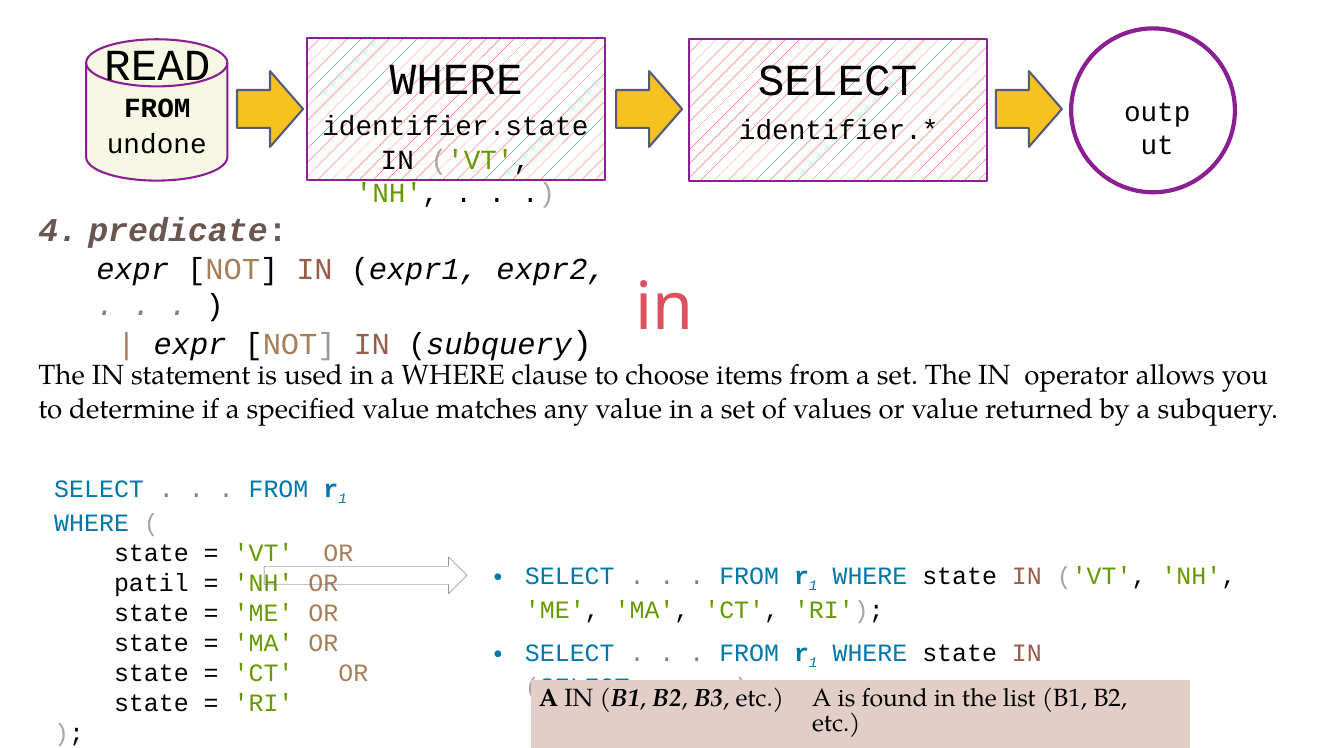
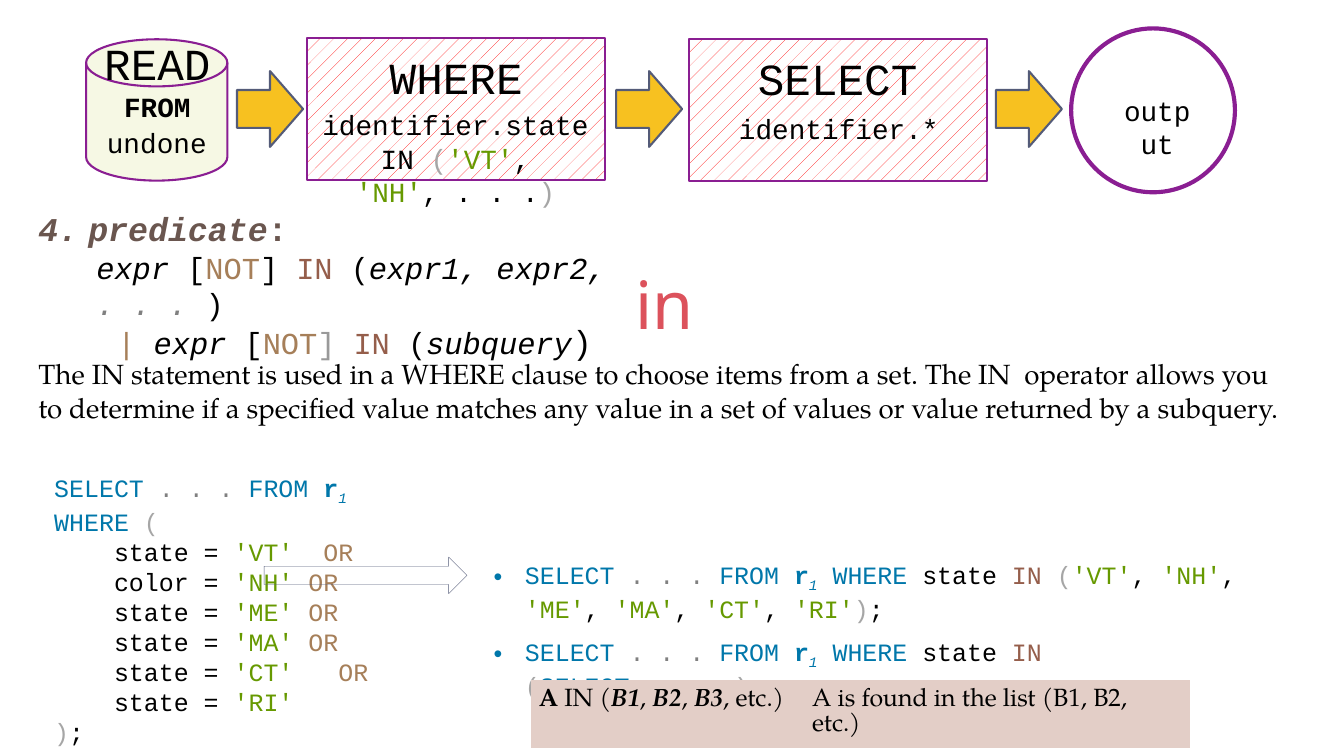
patil: patil -> color (151, 583)
